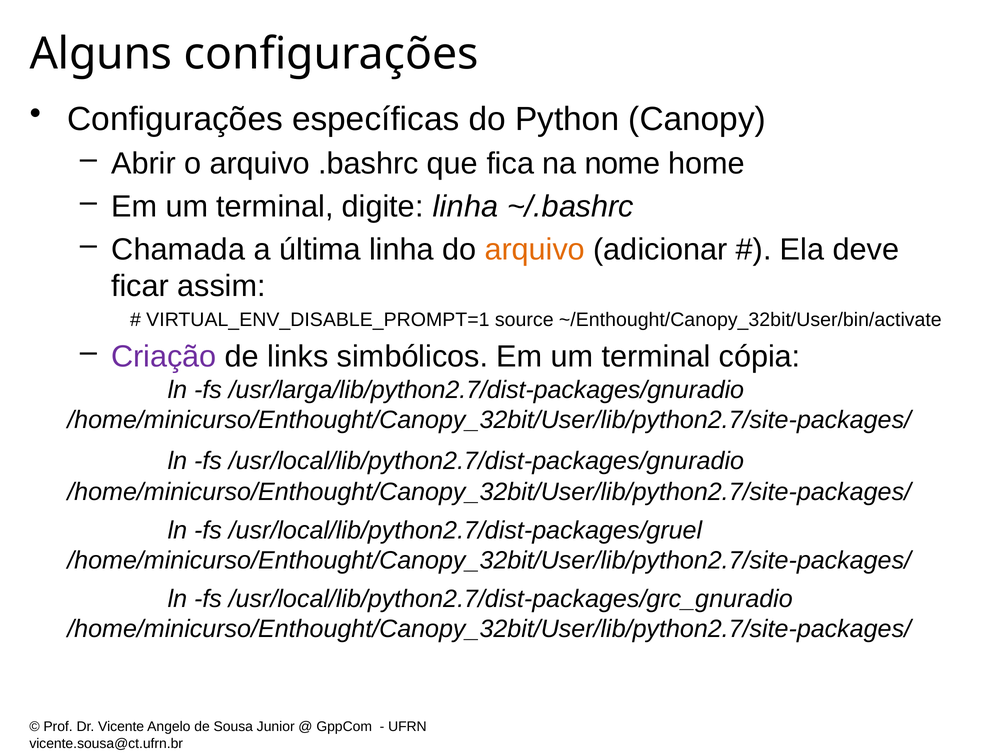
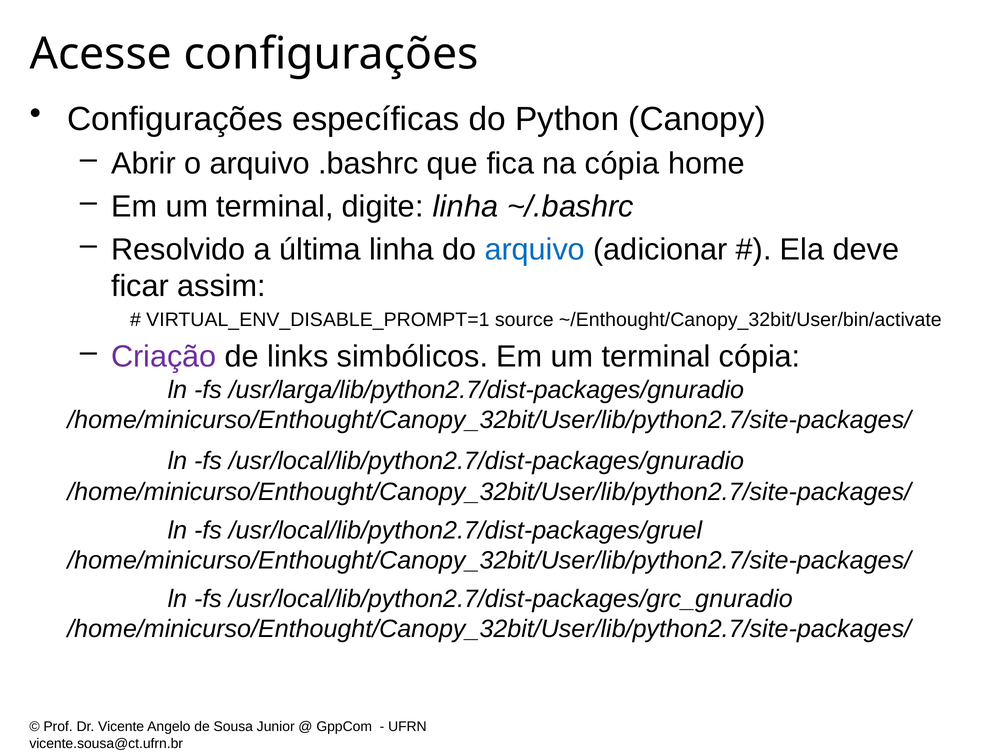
Alguns: Alguns -> Acesse (101, 54)
na nome: nome -> cópia (622, 164)
Chamada: Chamada -> Resolvido (178, 249)
arquivo colour: orange -> blue (535, 249)
